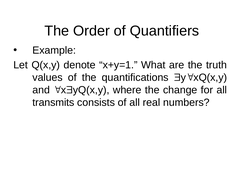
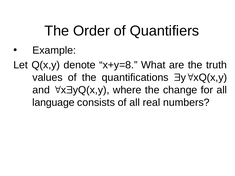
x+y=1: x+y=1 -> x+y=8 (118, 65)
transmits: transmits -> language (53, 103)
